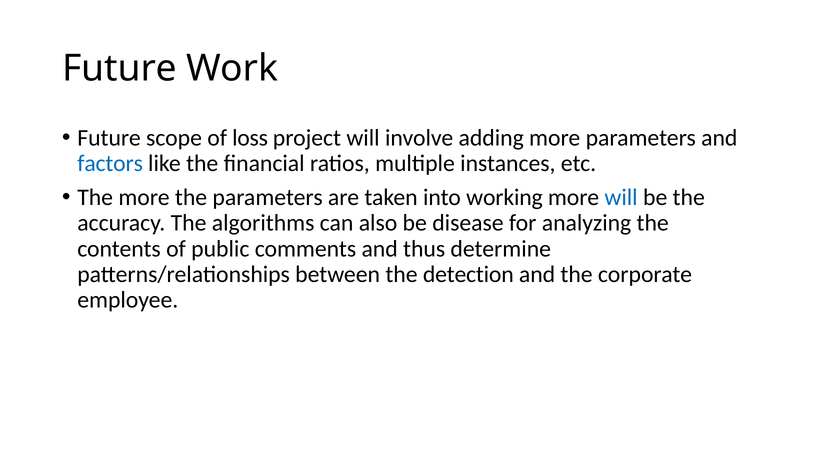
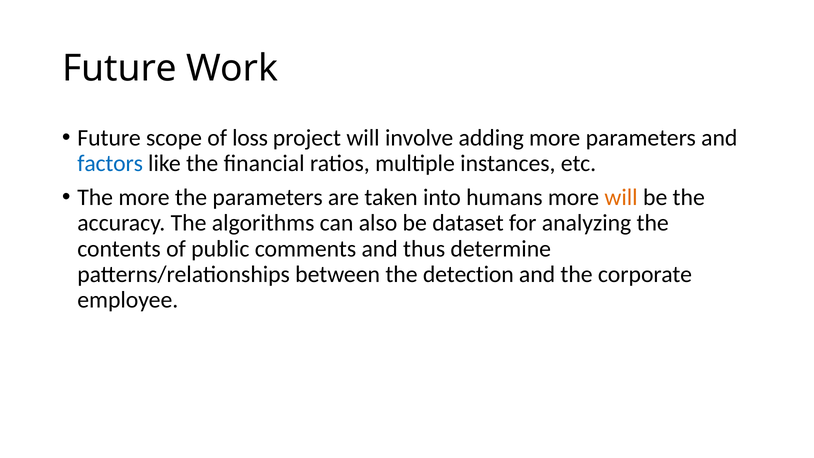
working: working -> humans (504, 197)
will colour: blue -> orange (621, 197)
disease: disease -> dataset (468, 223)
